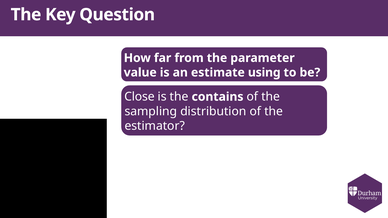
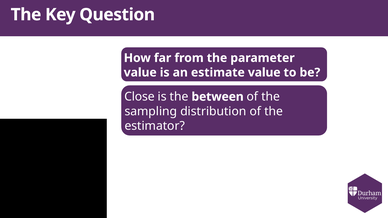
estimate using: using -> value (264, 73)
contains: contains -> between (218, 97)
